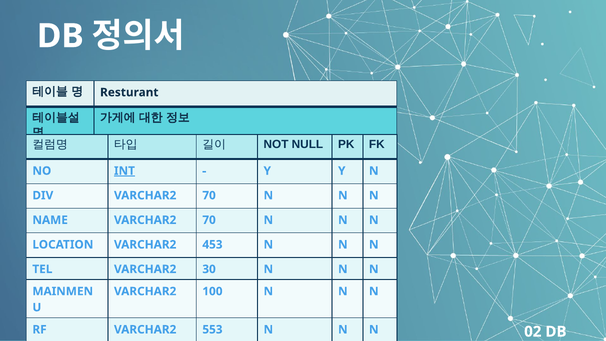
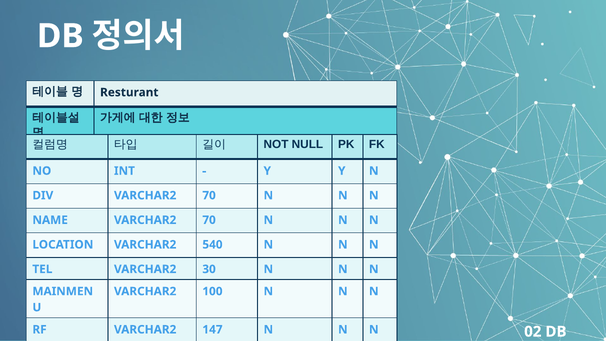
INT underline: present -> none (124, 171)
453: 453 -> 540 (212, 245)
553: 553 -> 147 (212, 329)
